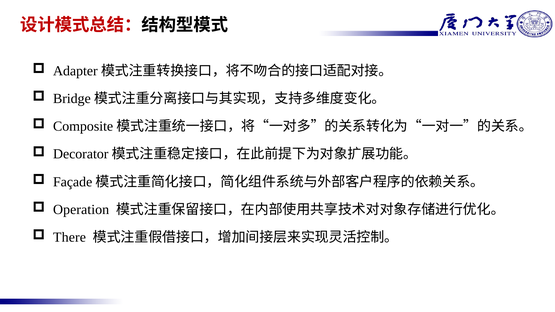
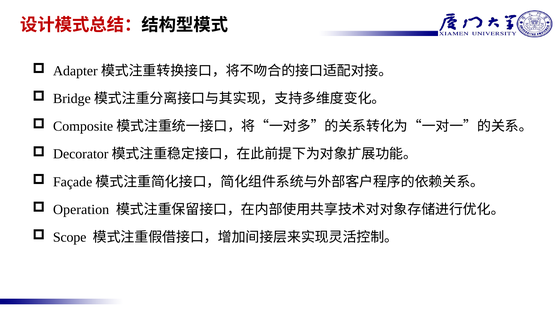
There: There -> Scope (70, 237)
